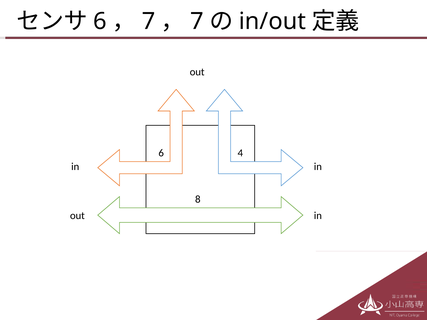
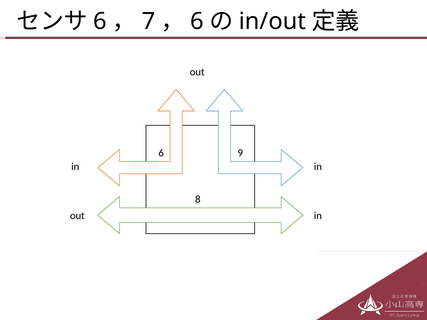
7: 7 -> 6 (197, 21)
4: 4 -> 9 (240, 153)
